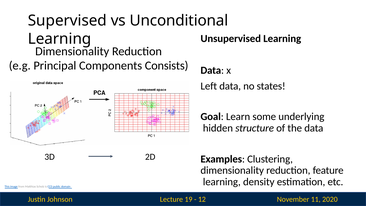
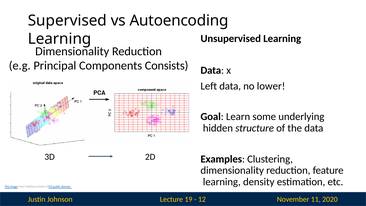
Unconditional: Unconditional -> Autoencoding (179, 21)
states: states -> lower (271, 86)
